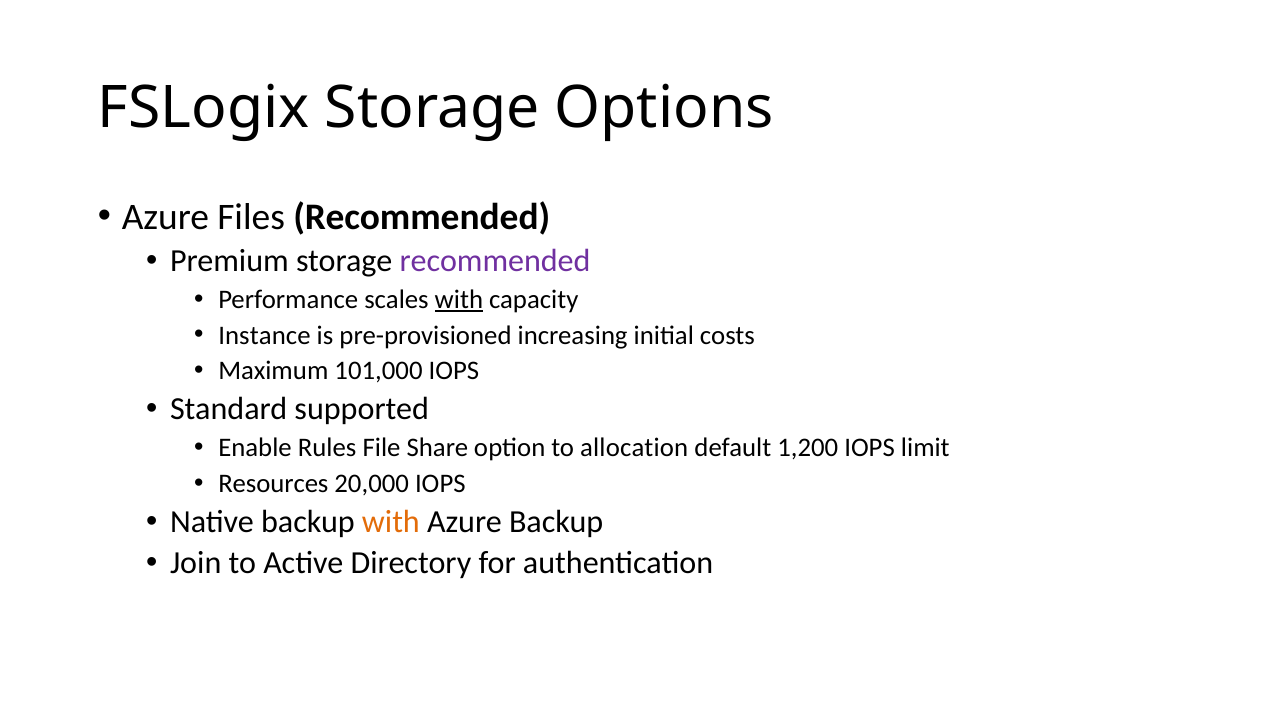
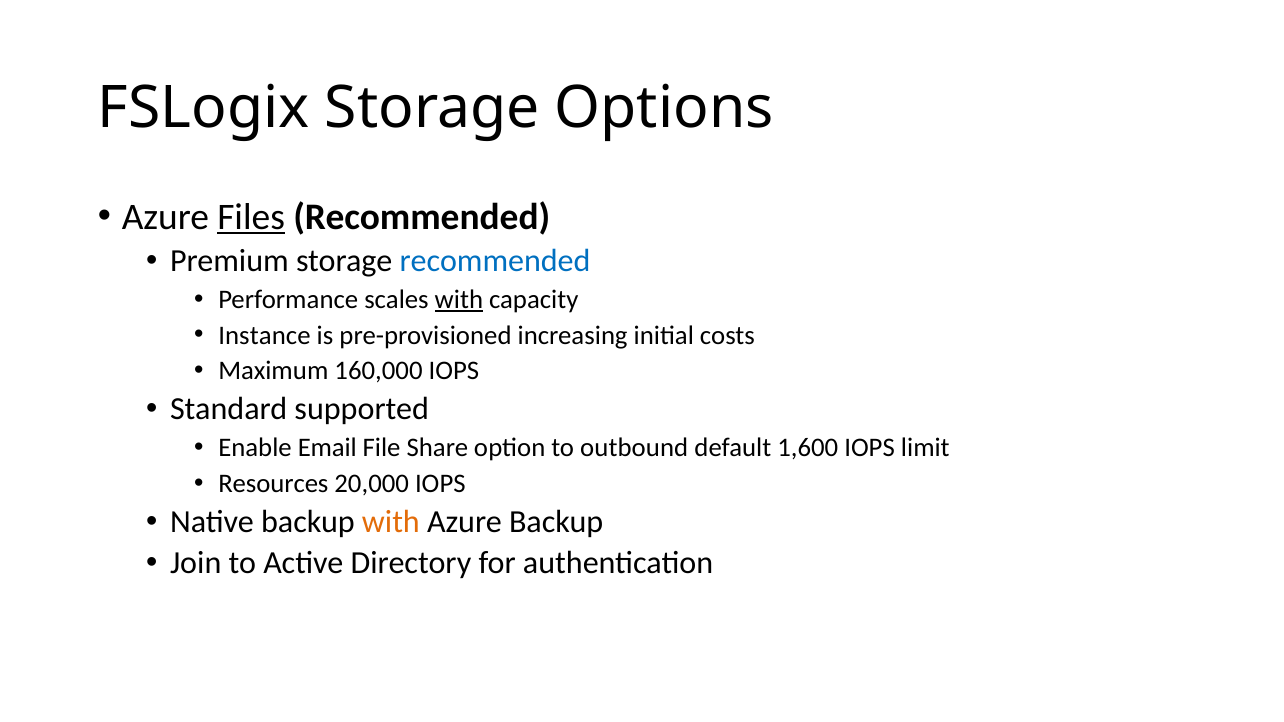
Files underline: none -> present (251, 217)
recommended colour: purple -> blue (495, 261)
101,000: 101,000 -> 160,000 (379, 371)
Rules: Rules -> Email (327, 448)
allocation: allocation -> outbound (634, 448)
1,200: 1,200 -> 1,600 (808, 448)
